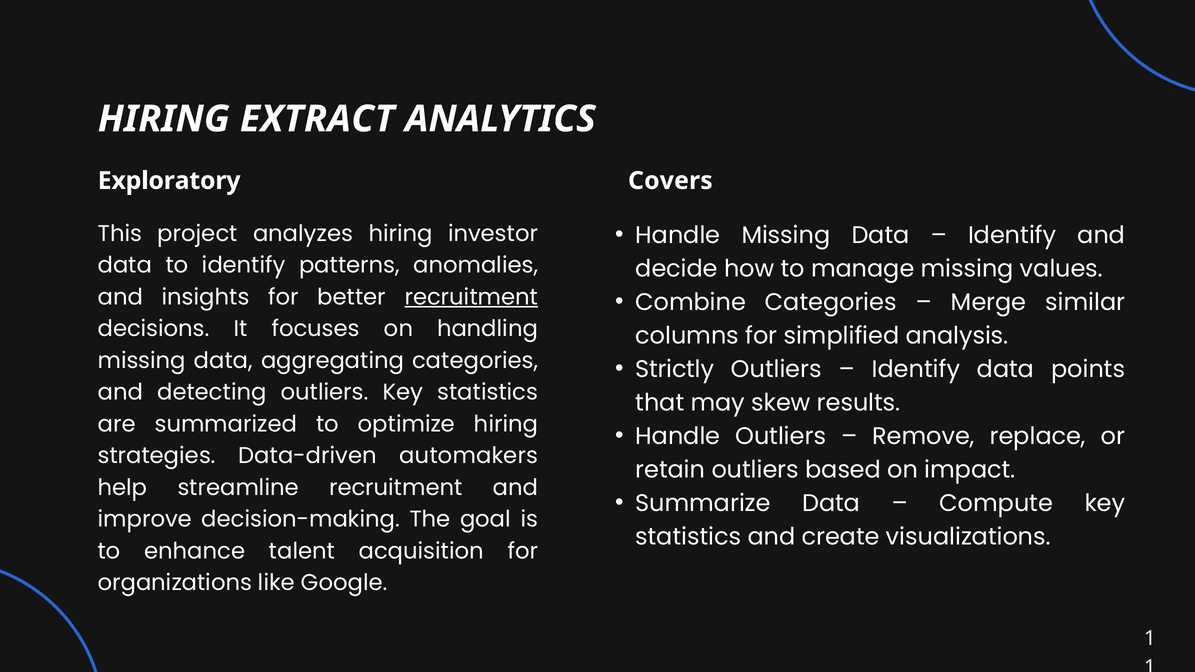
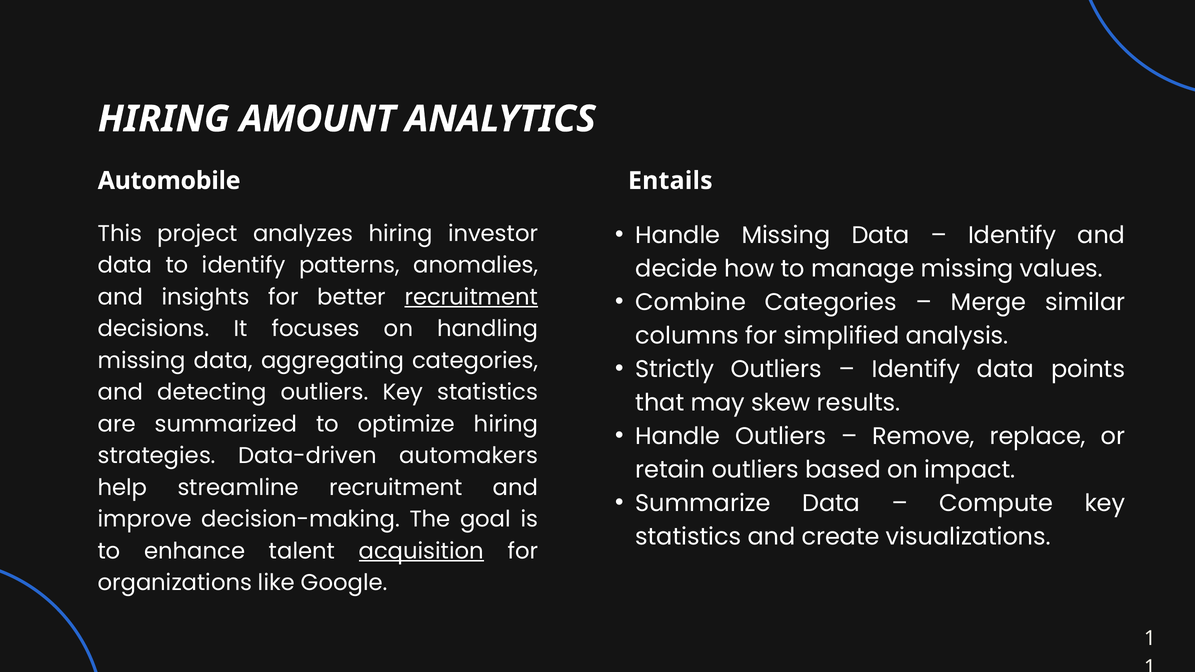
EXTRACT: EXTRACT -> AMOUNT (317, 119)
Exploratory: Exploratory -> Automobile (169, 181)
Covers: Covers -> Entails (670, 181)
acquisition underline: none -> present (421, 551)
